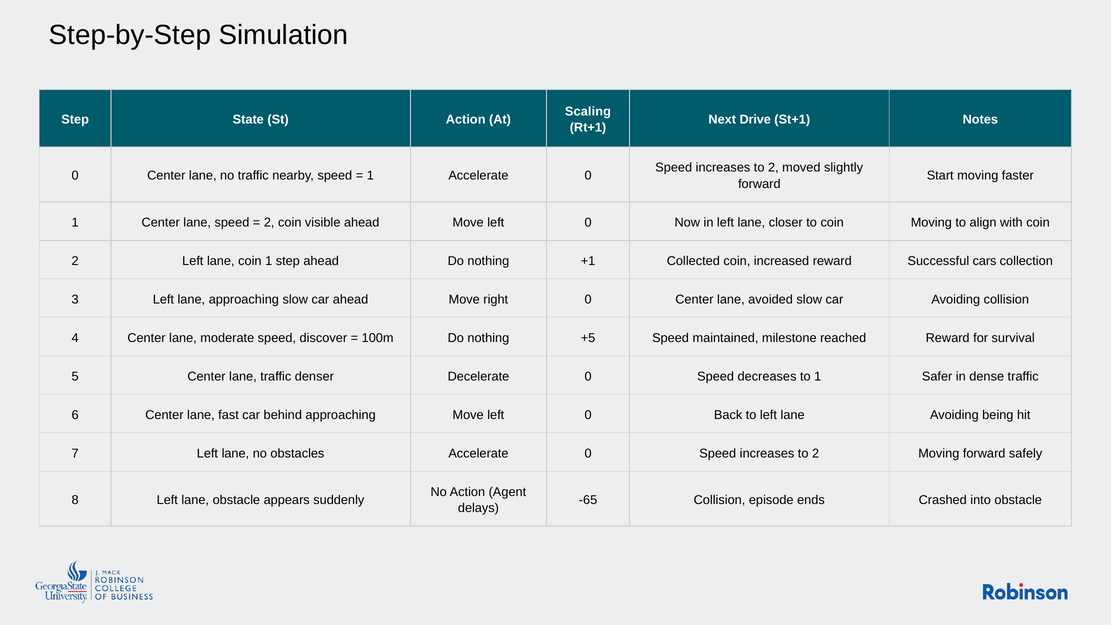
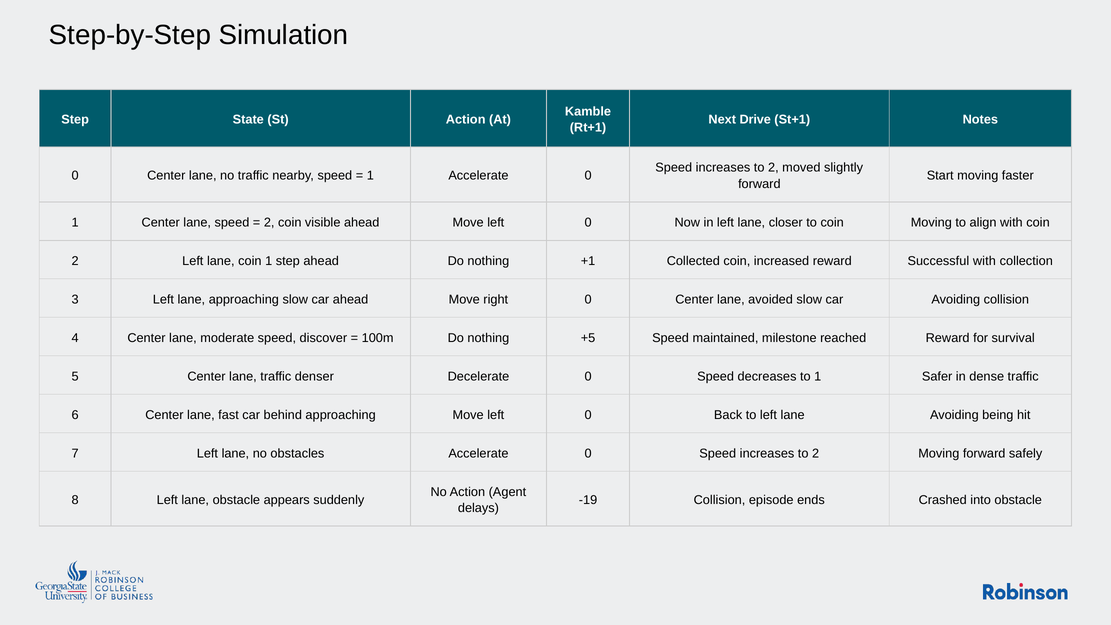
Scaling: Scaling -> Kamble (588, 111)
Successful cars: cars -> with (984, 261)
-65: -65 -> -19 (588, 500)
